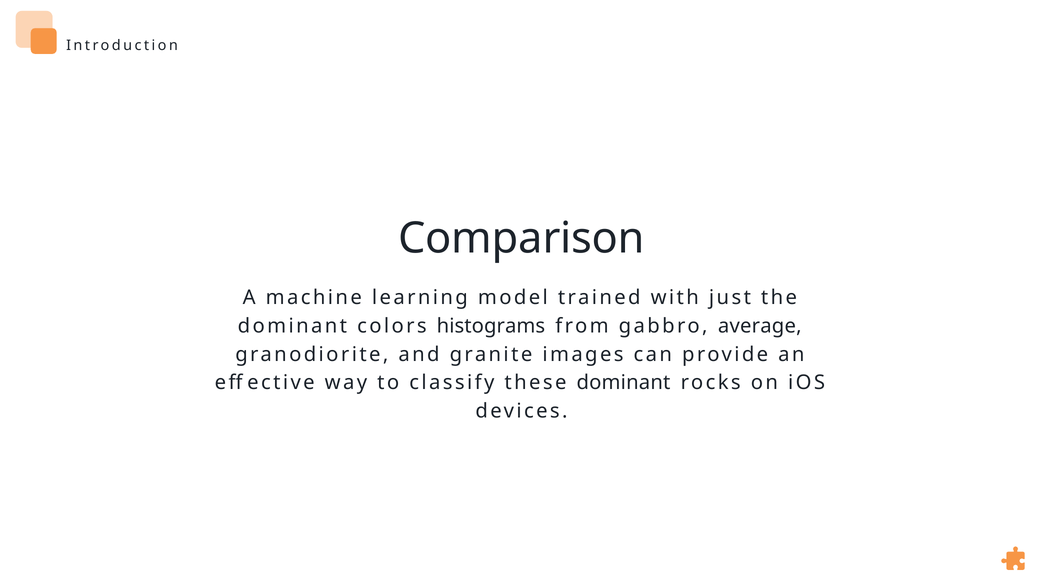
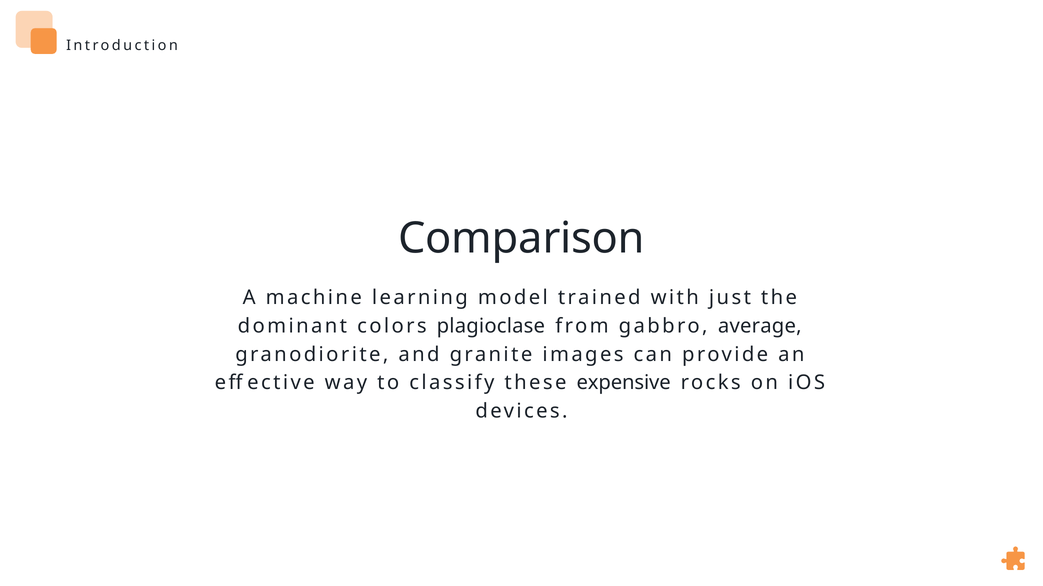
histograms: histograms -> plagioclase (491, 326)
these dominant: dominant -> expensive (624, 383)
